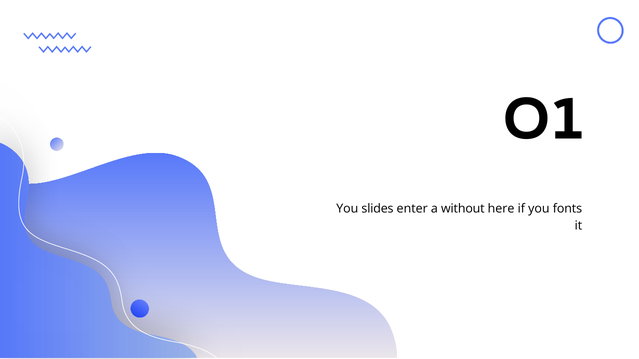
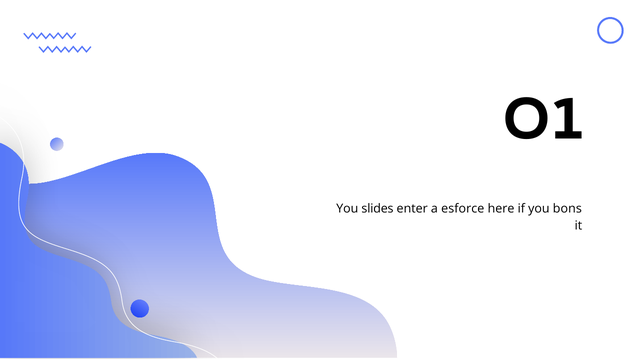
without: without -> esforce (463, 209)
fonts: fonts -> bons (567, 209)
